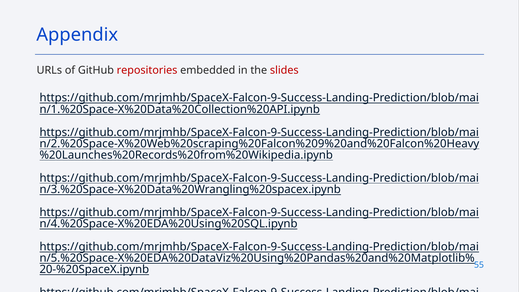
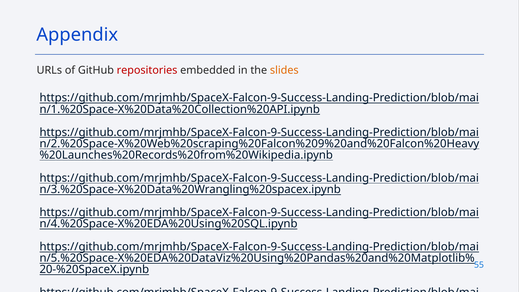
slides colour: red -> orange (284, 70)
